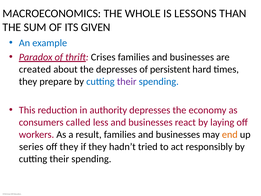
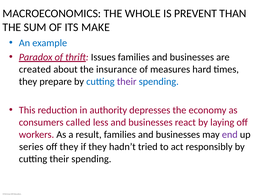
LESSONS: LESSONS -> PREVENT (196, 13)
GIVEN: GIVEN -> MAKE (96, 27)
Crises: Crises -> Issues (103, 57)
the depresses: depresses -> insurance (117, 69)
persistent: persistent -> measures (170, 69)
end colour: orange -> purple (230, 134)
